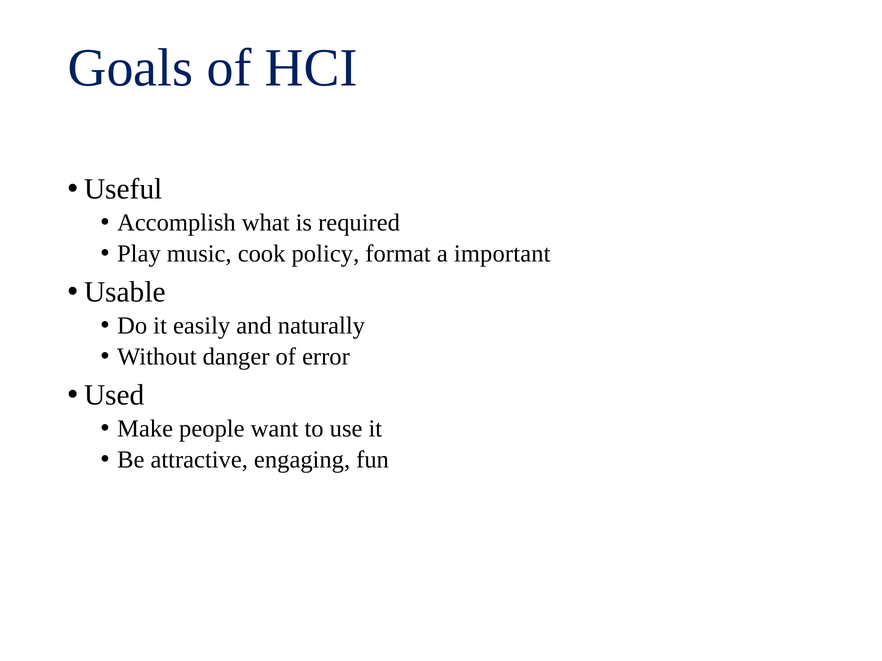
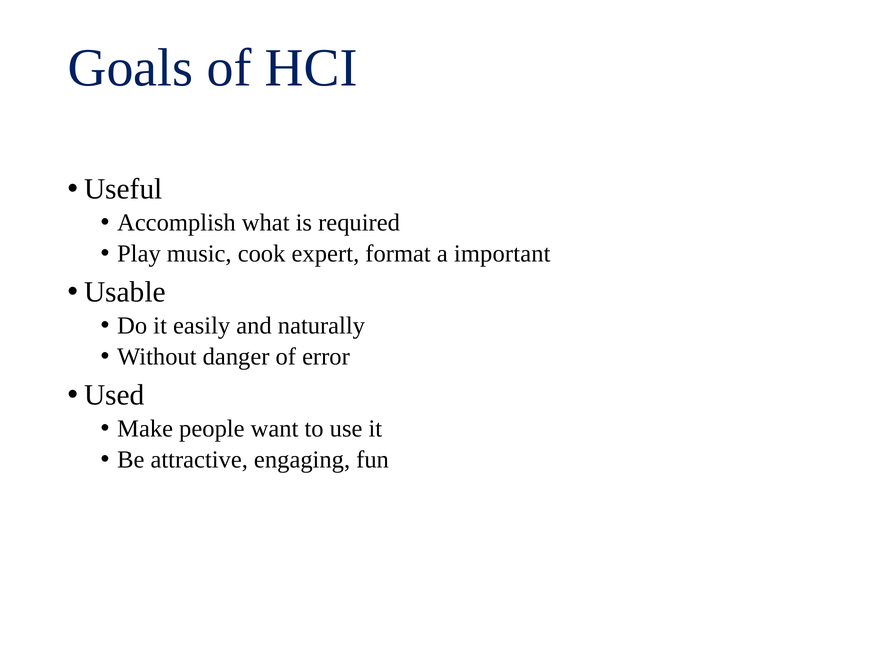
policy: policy -> expert (325, 254)
